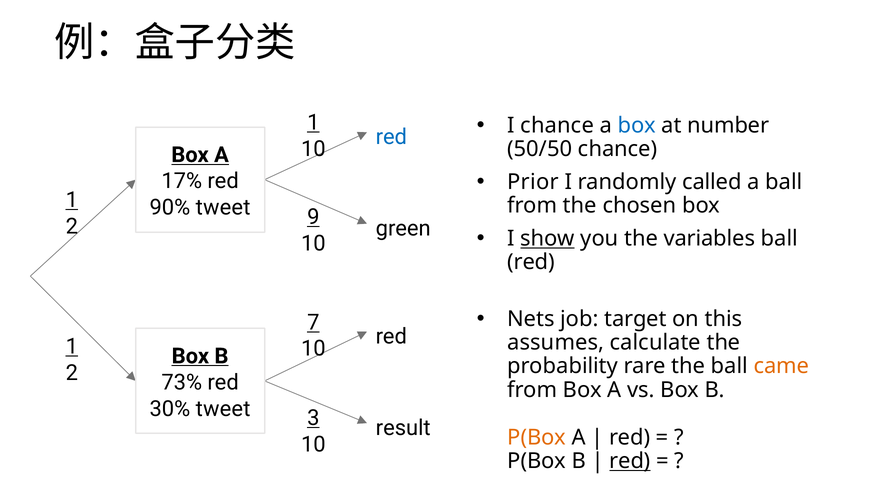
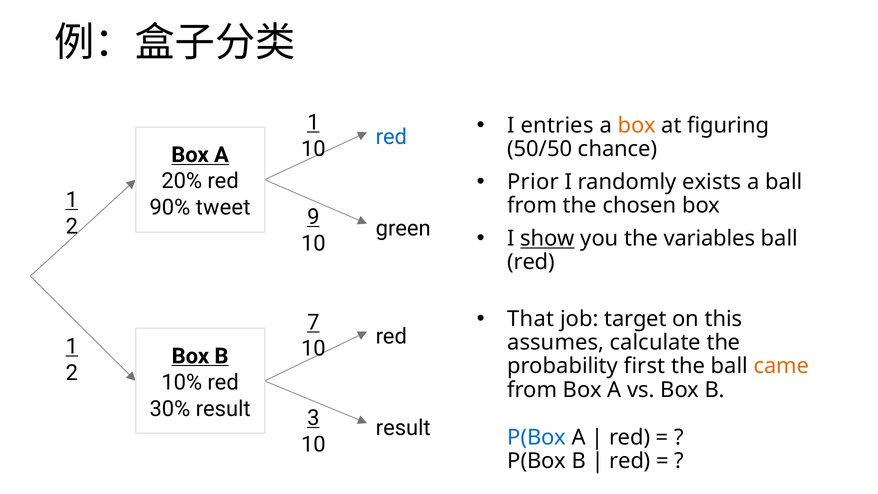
I chance: chance -> entries (557, 125)
box colour: blue -> orange (637, 125)
number: number -> figuring (728, 125)
called: called -> exists (712, 182)
17%: 17% -> 20% (182, 181)
Nets: Nets -> That (531, 319)
rare: rare -> first (645, 366)
73%: 73% -> 10% (182, 382)
30% tweet: tweet -> result (223, 409)
P(Box colour: orange -> blue (537, 437)
red underline: present -> none (630, 461)
